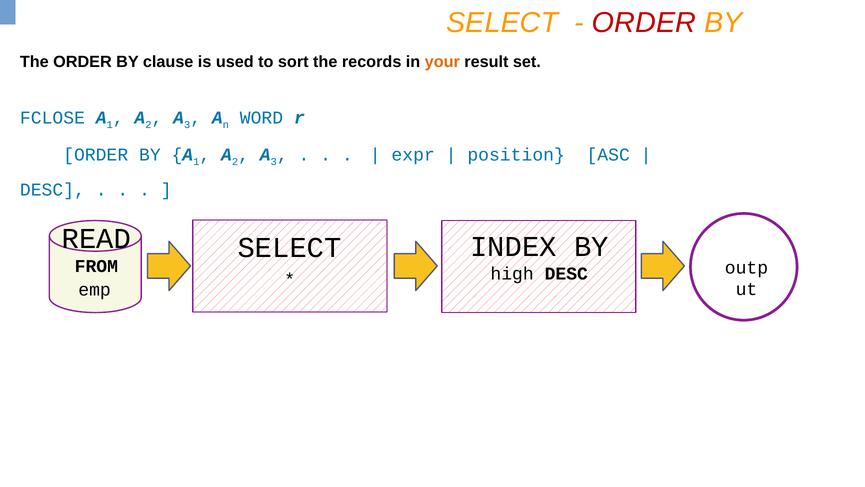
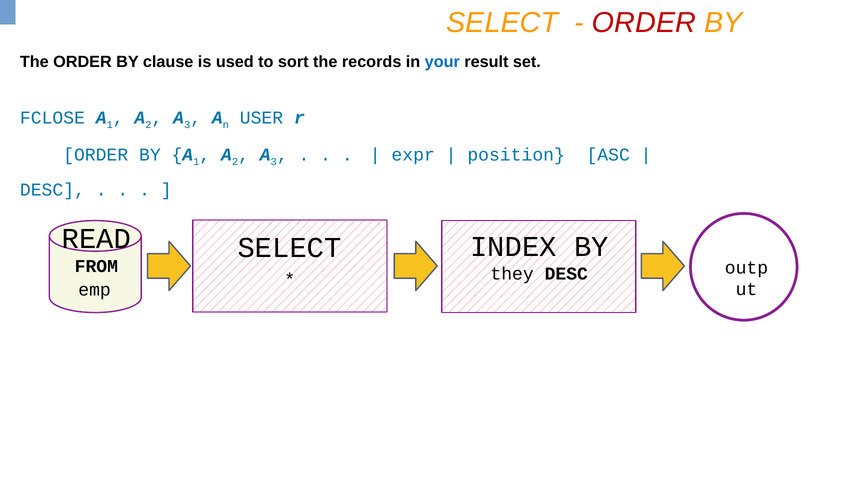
your colour: orange -> blue (442, 62)
WORD: WORD -> USER (261, 118)
high: high -> they (512, 273)
